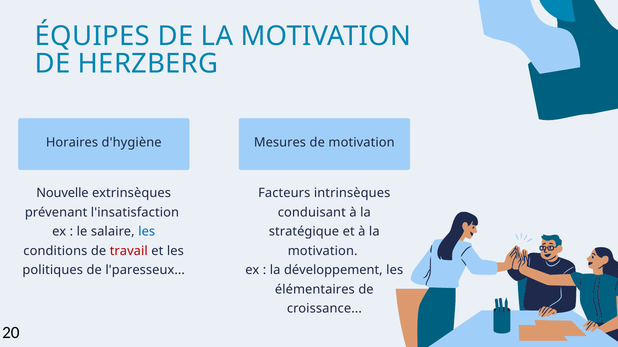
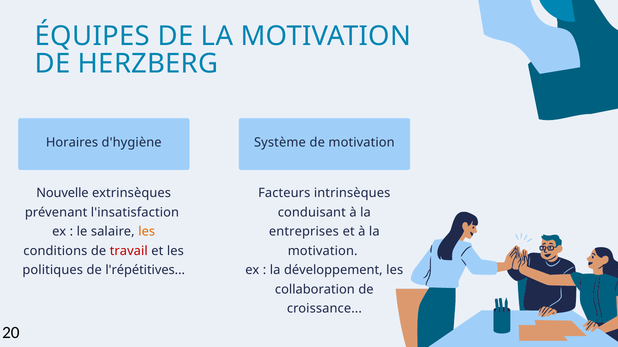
Mesures: Mesures -> Système (280, 143)
les colour: blue -> orange (147, 232)
stratégique: stratégique -> entreprises (304, 232)
l'paresseux: l'paresseux -> l'répétitives (145, 271)
élémentaires: élémentaires -> collaboration (315, 290)
